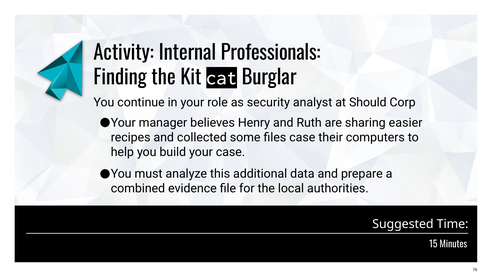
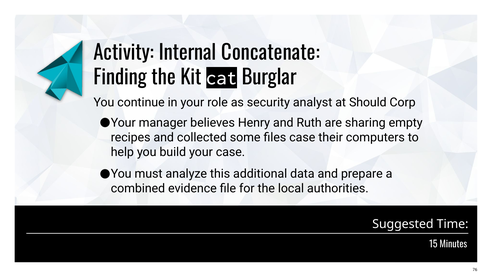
Professionals: Professionals -> Concatenate (271, 53)
easier: easier -> empty (406, 123)
